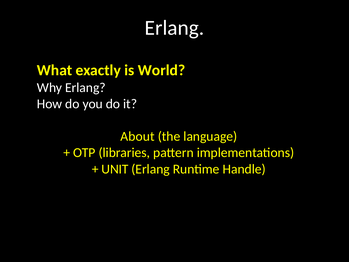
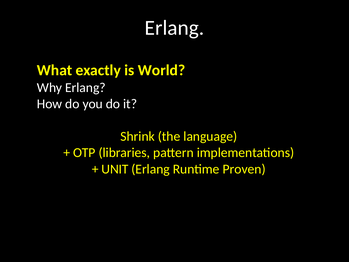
About: About -> Shrink (138, 136)
Handle: Handle -> Proven (244, 169)
